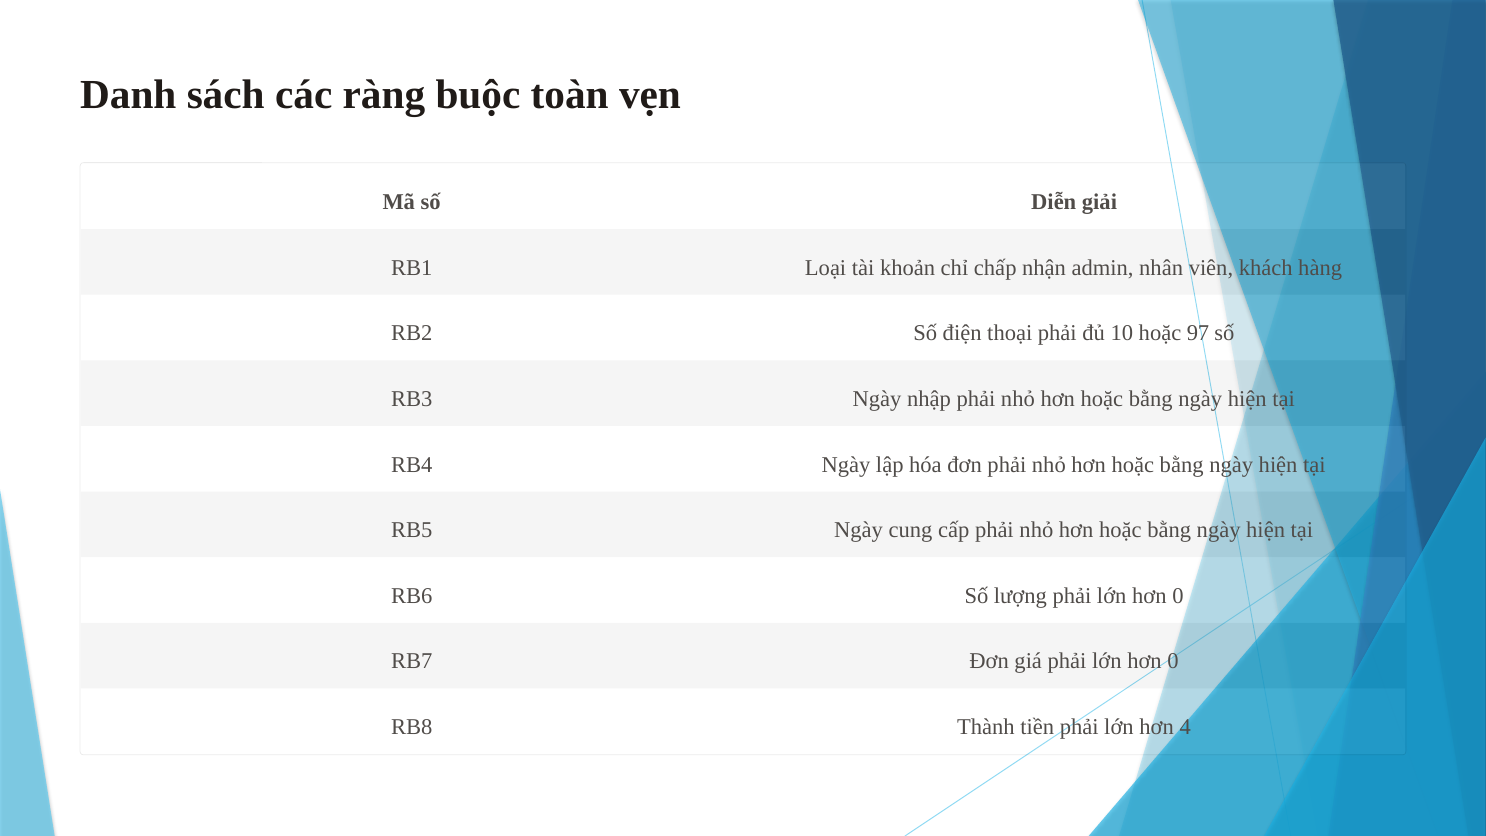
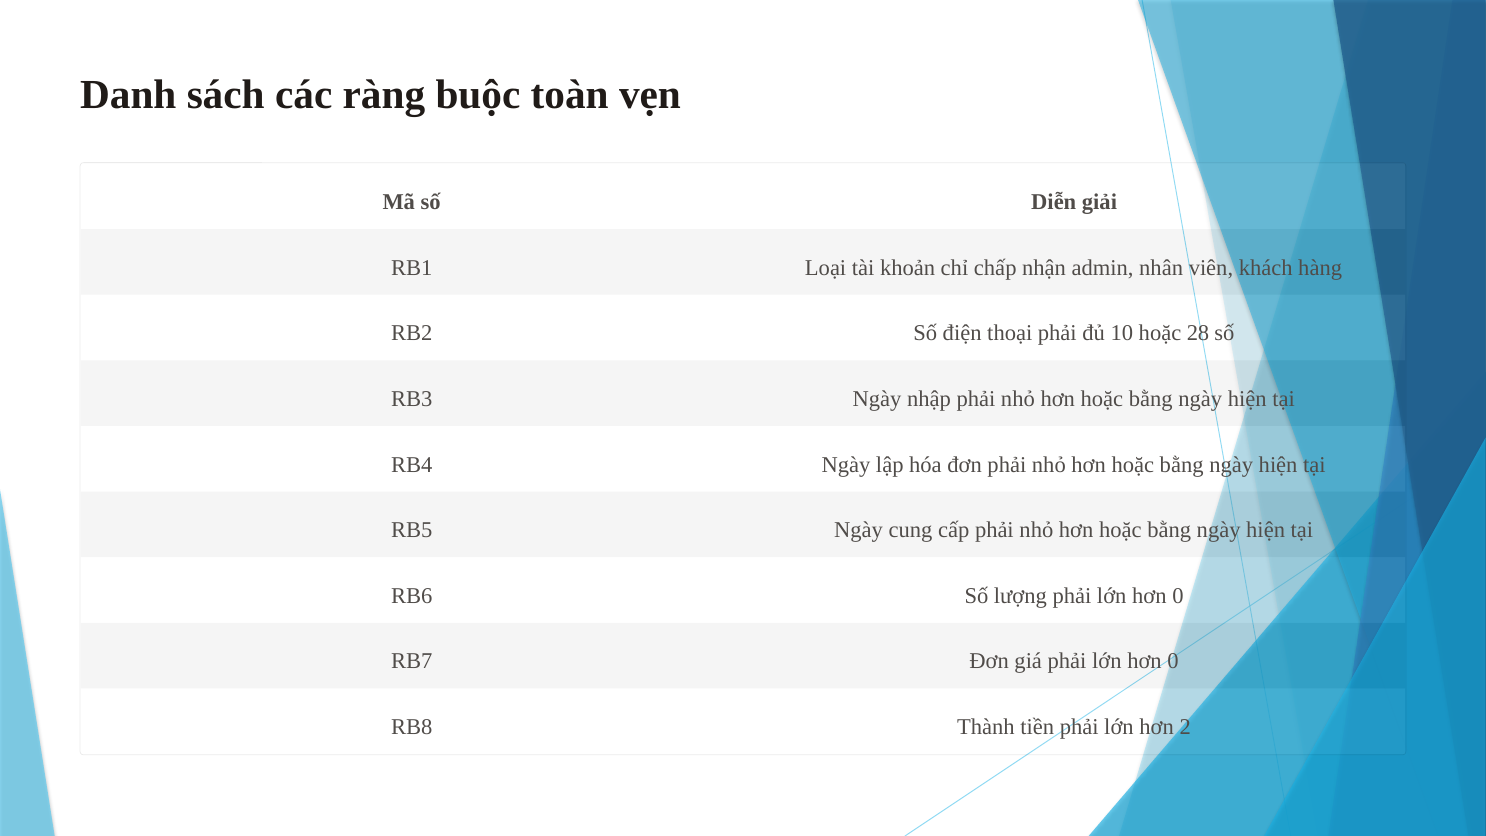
97: 97 -> 28 (1198, 333)
4: 4 -> 2 (1185, 727)
